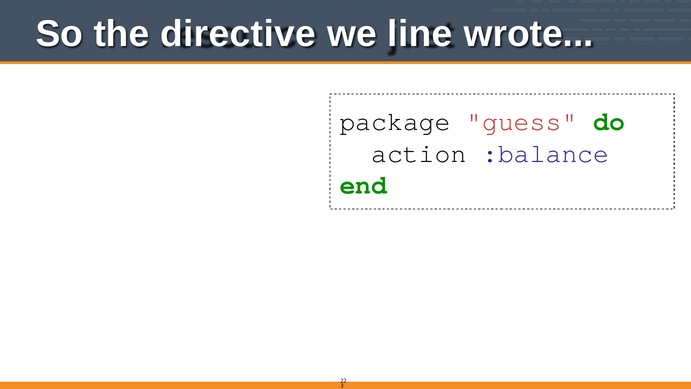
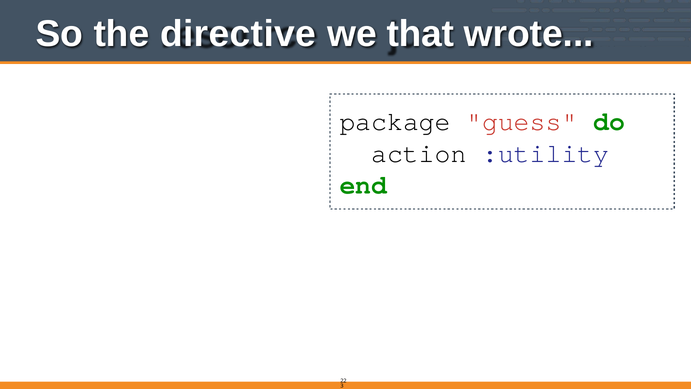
line: line -> that (420, 34)
:balance: :balance -> :utility (546, 153)
